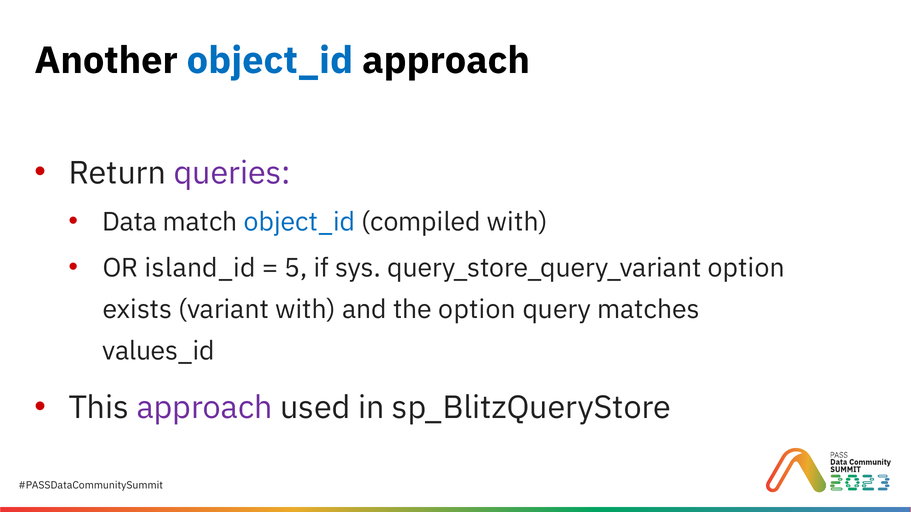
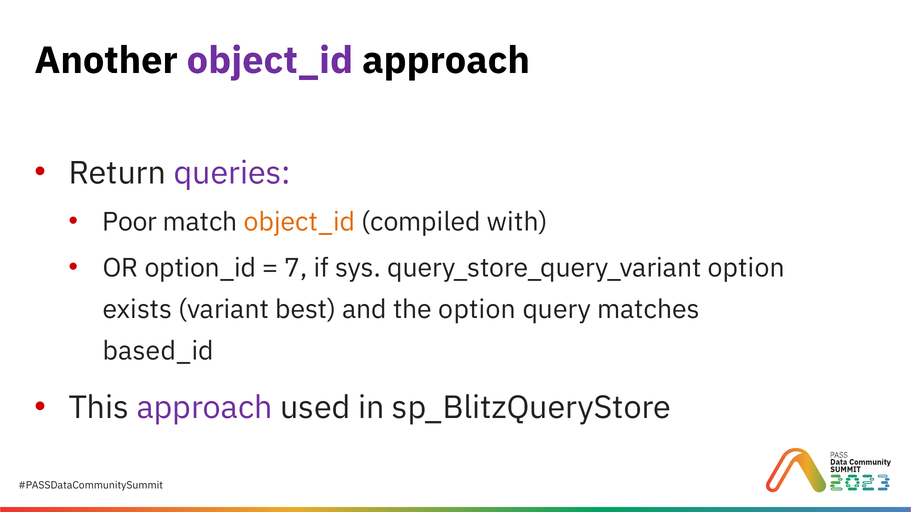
object_id colour: blue -> purple (270, 61)
Data: Data -> Poor (130, 222)
object_id colour: blue -> orange (300, 222)
island_id: island_id -> option_id (201, 268)
5: 5 -> 7 (296, 268)
variant with: with -> best (306, 310)
values_id: values_id -> based_id (158, 351)
